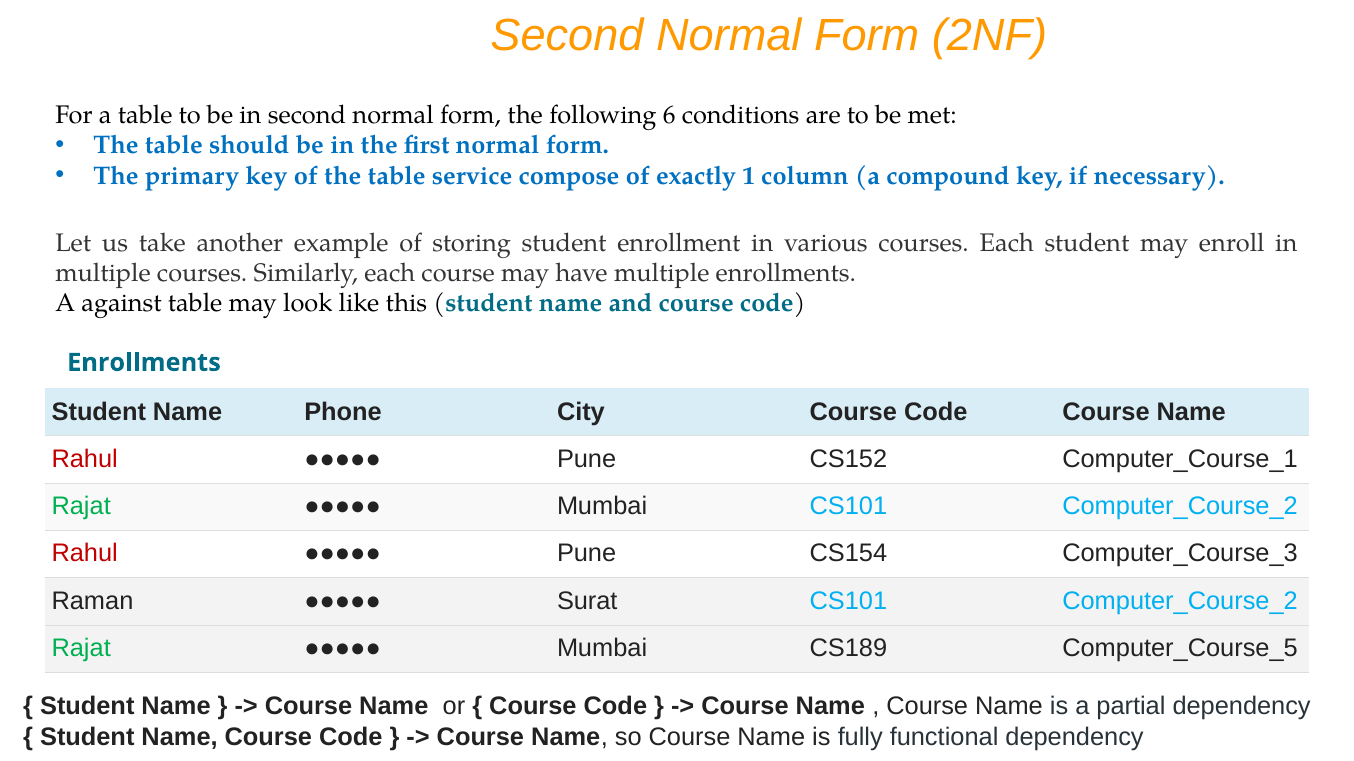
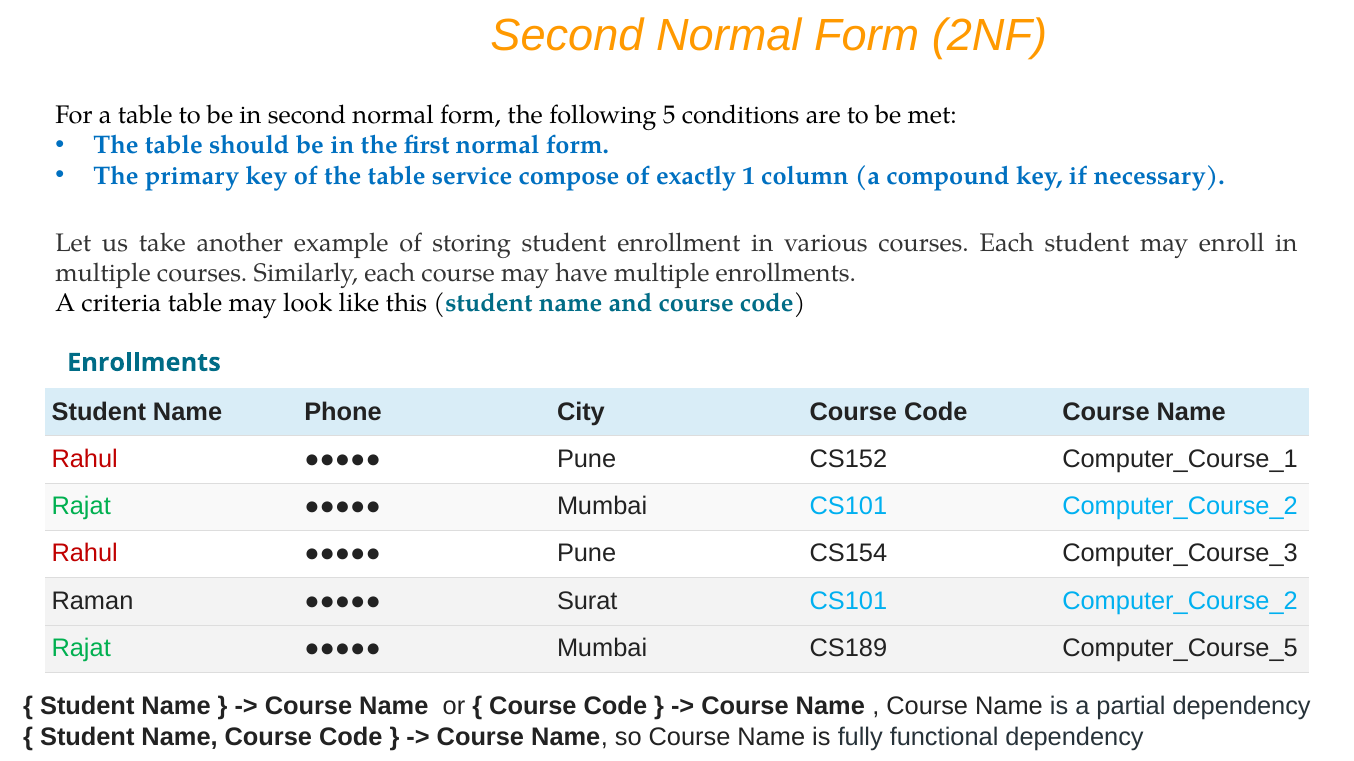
6: 6 -> 5 (669, 115)
against: against -> criteria (121, 304)
